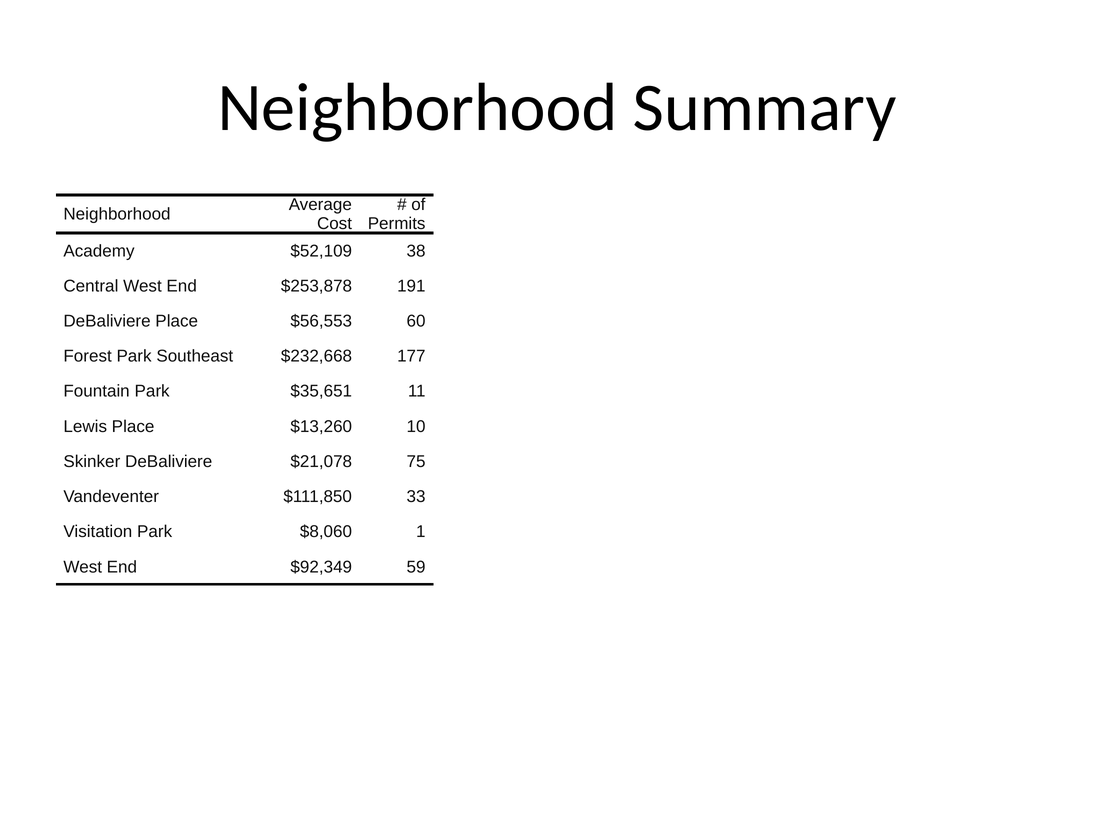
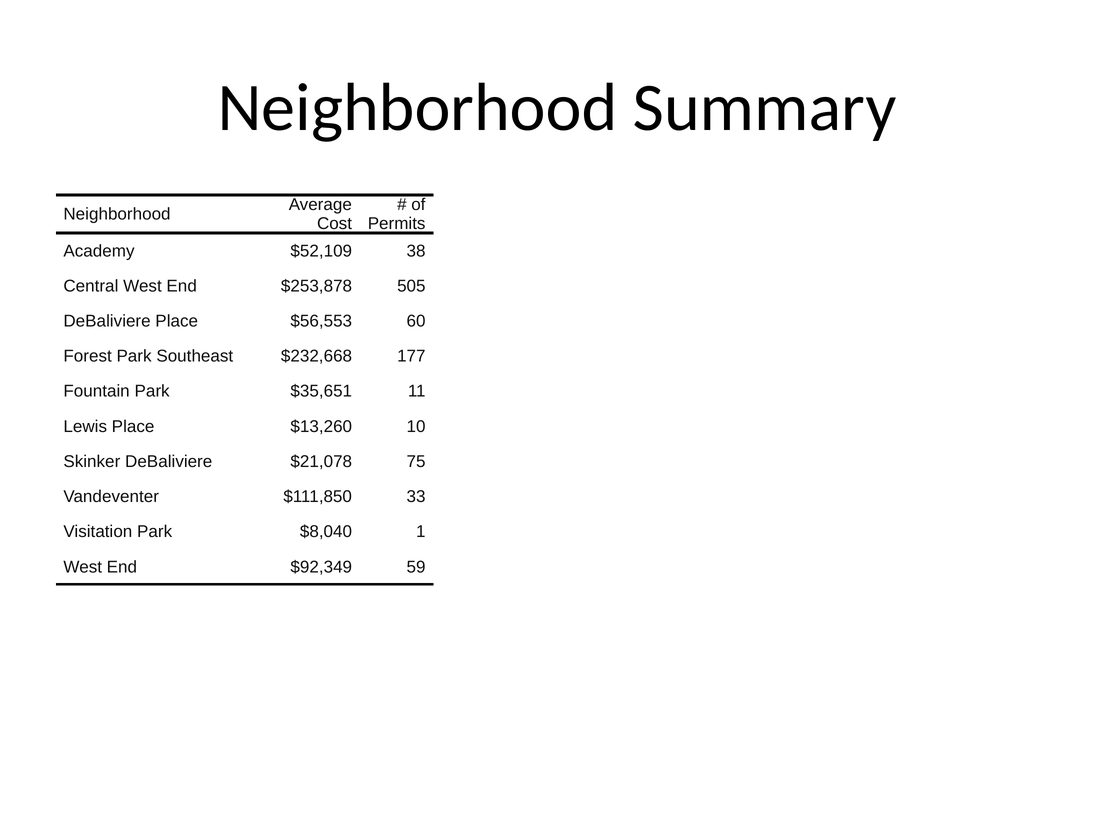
191: 191 -> 505 (411, 286)
$8,060: $8,060 -> $8,040 (326, 532)
